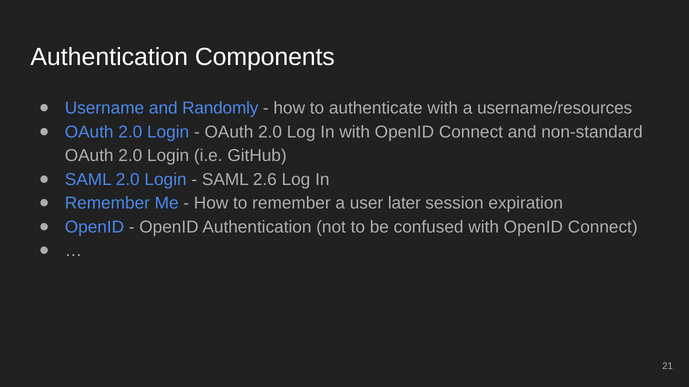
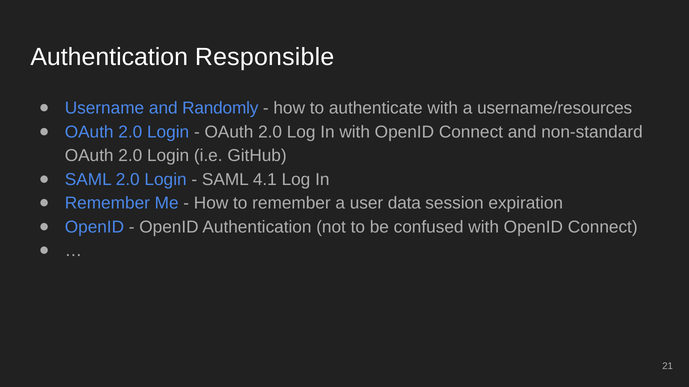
Components: Components -> Responsible (265, 57)
2.6: 2.6 -> 4.1 (265, 180)
later: later -> data (404, 203)
